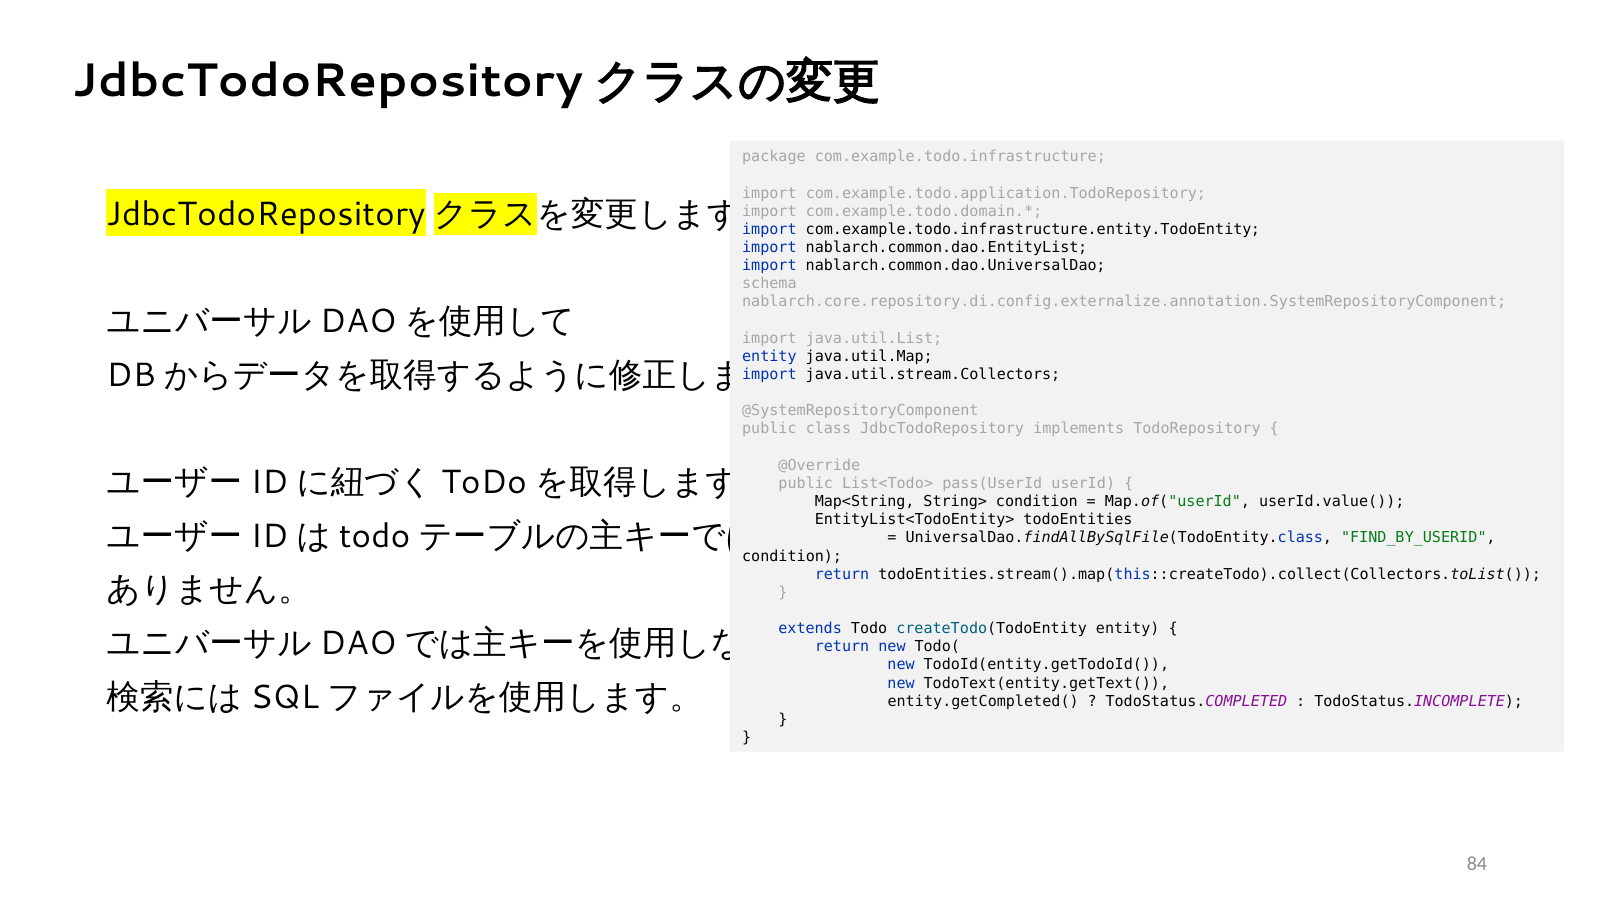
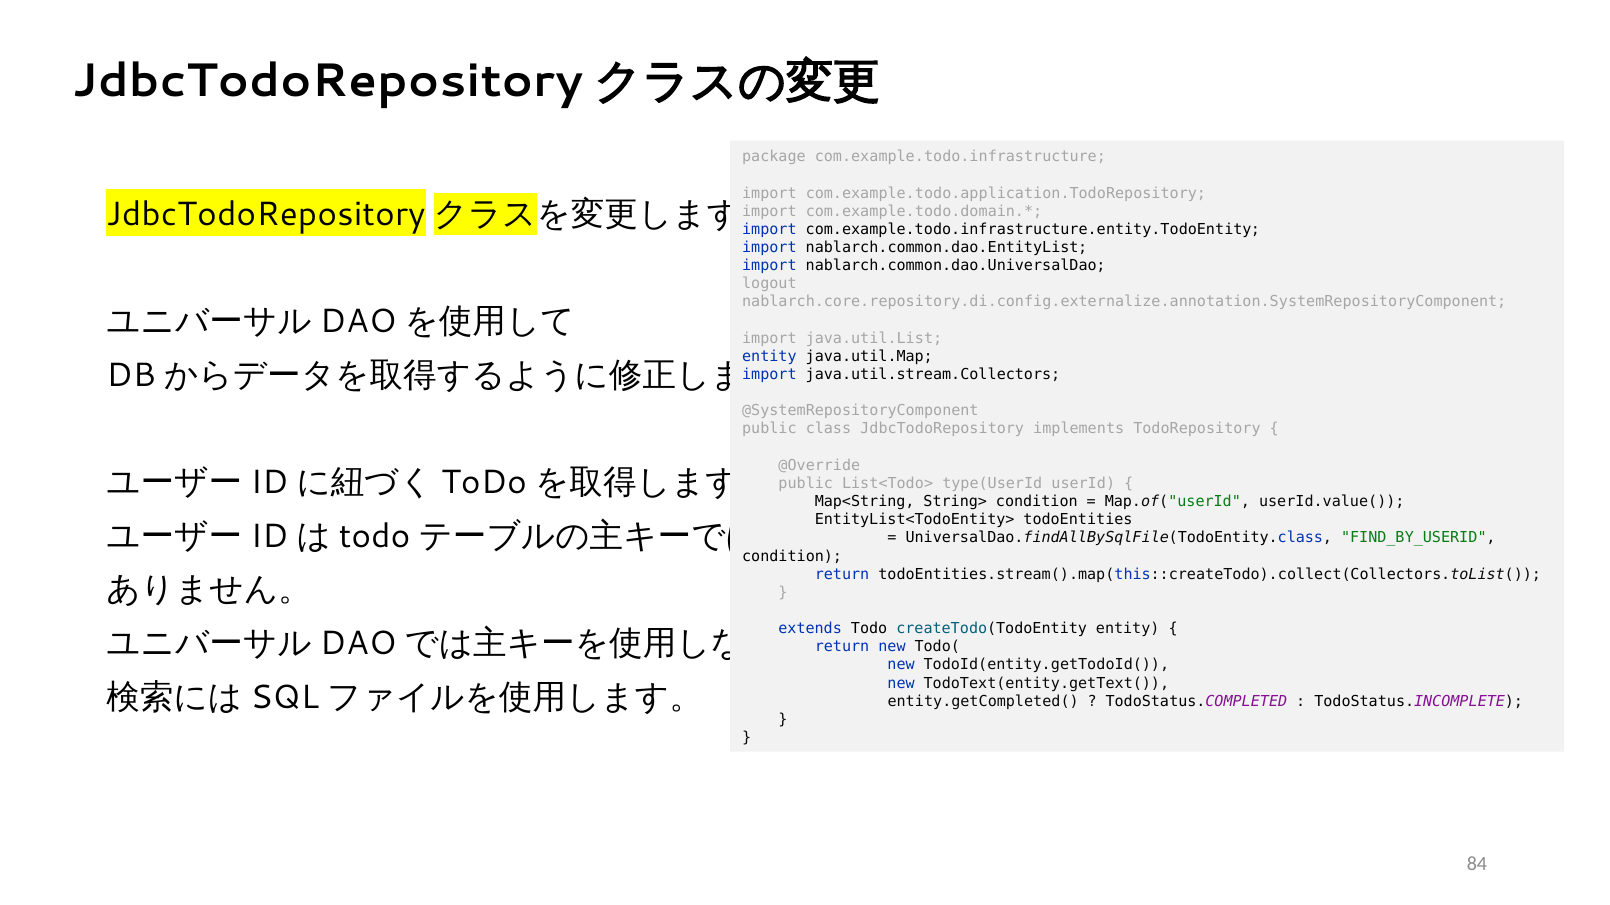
schema: schema -> logout (769, 284)
pass(UserId: pass(UserId -> type(UserId (992, 484)
